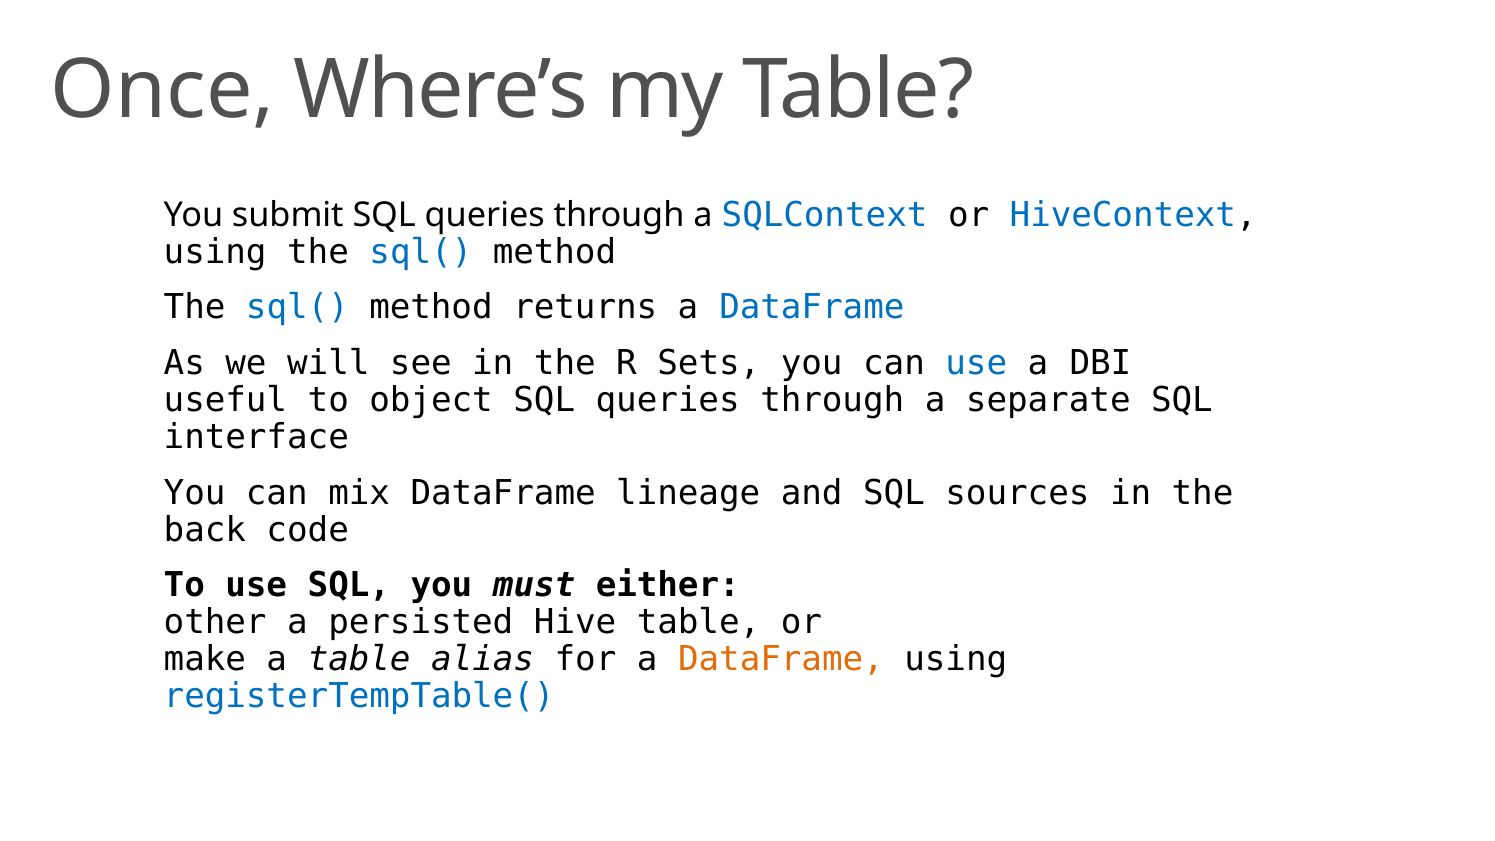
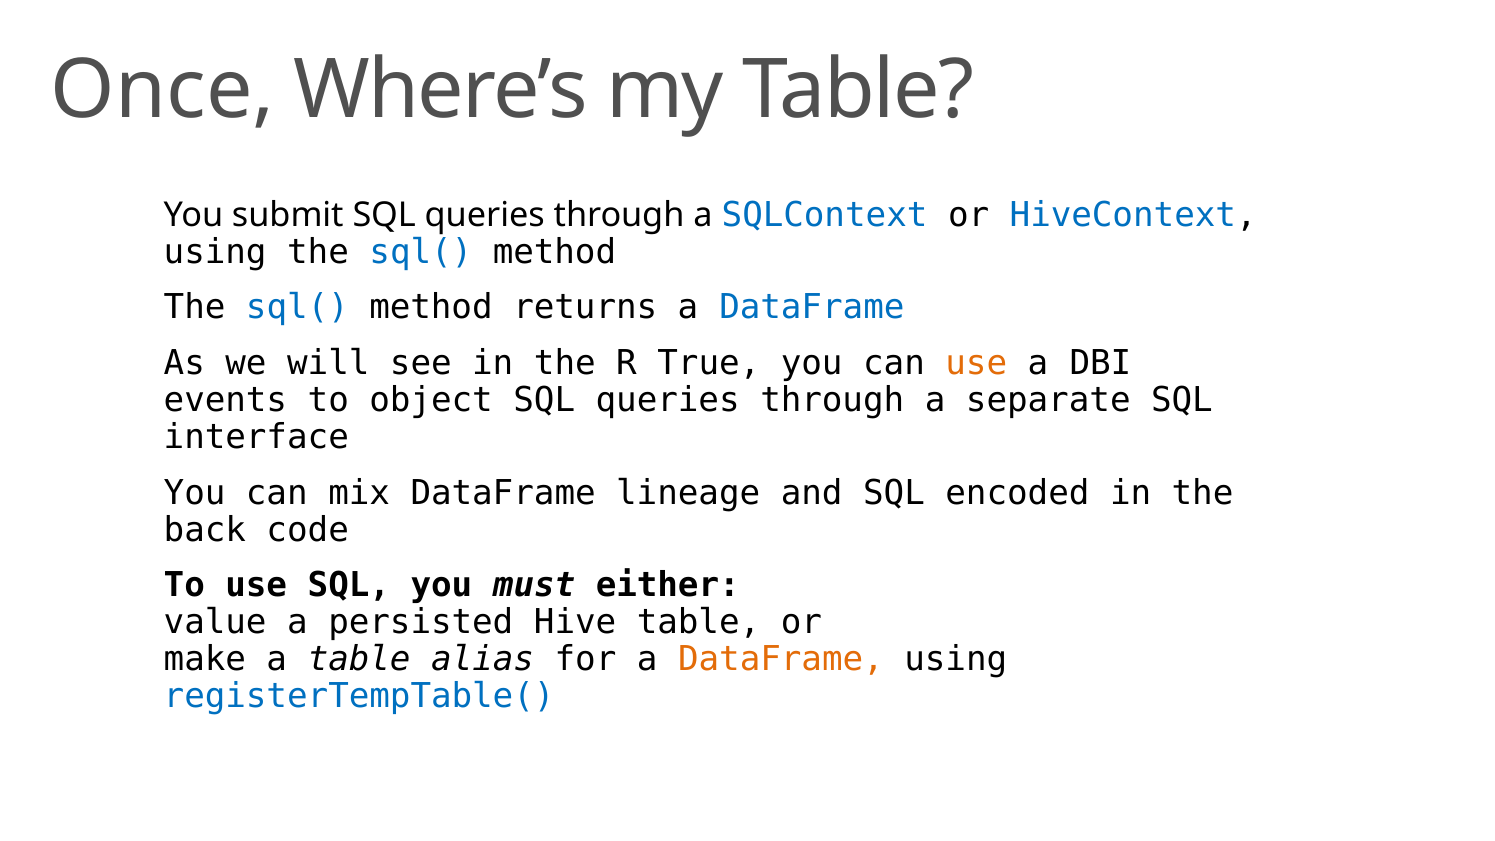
Sets: Sets -> True (709, 363)
use colour: blue -> orange (976, 363)
useful: useful -> events (225, 400)
sources: sources -> encoded (1017, 493)
other: other -> value (215, 622)
